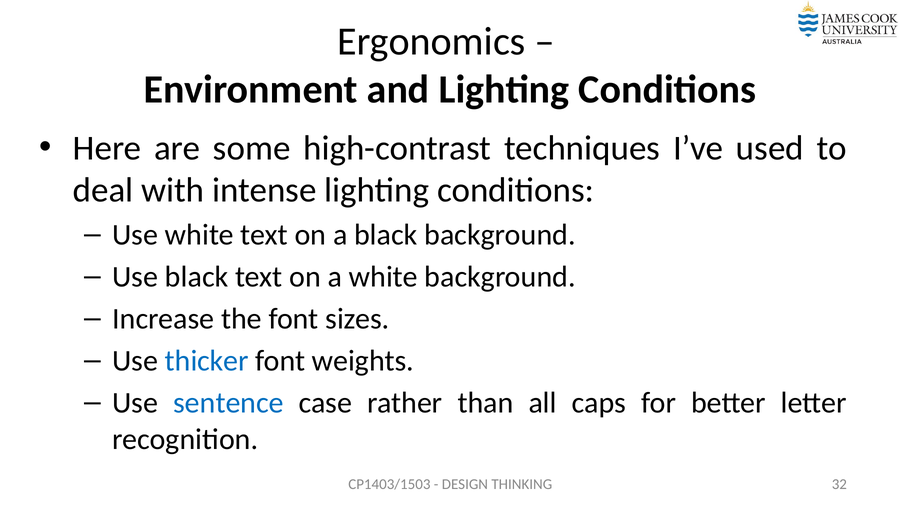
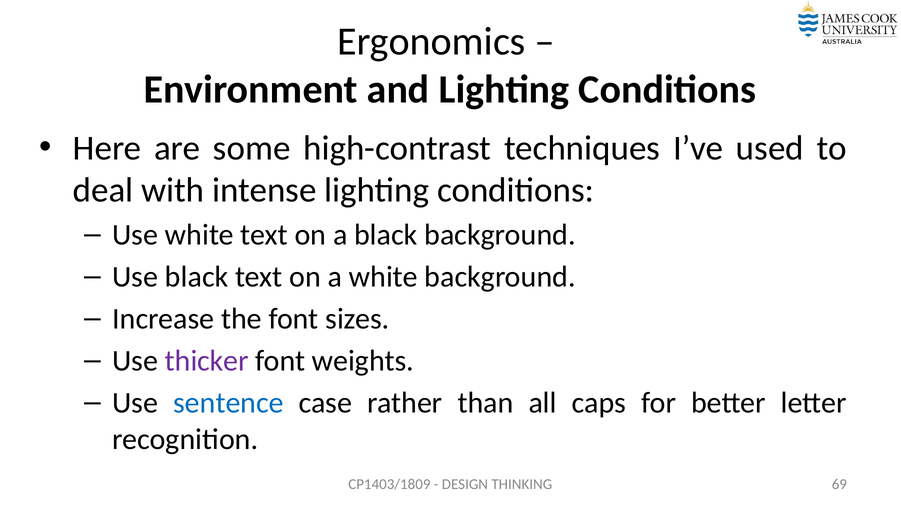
thicker colour: blue -> purple (207, 361)
CP1403/1503: CP1403/1503 -> CP1403/1809 (389, 484)
32: 32 -> 69 (839, 484)
